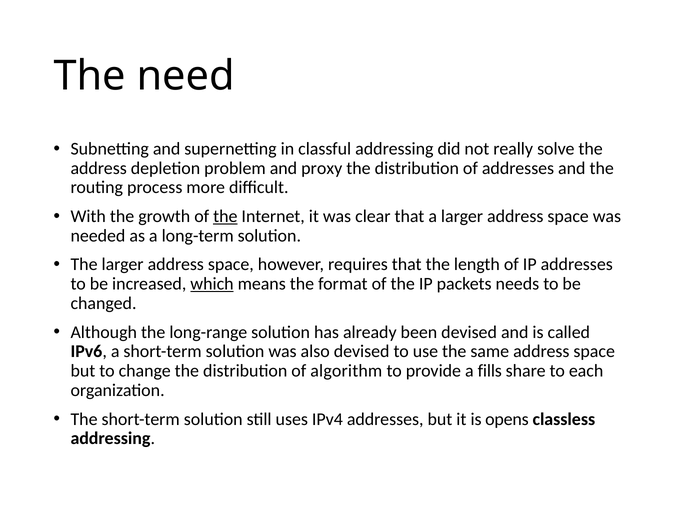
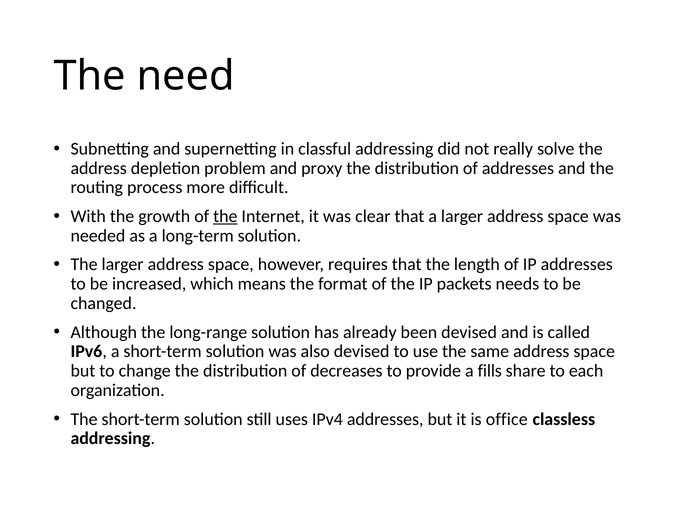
which underline: present -> none (212, 284)
algorithm: algorithm -> decreases (346, 371)
opens: opens -> office (507, 419)
